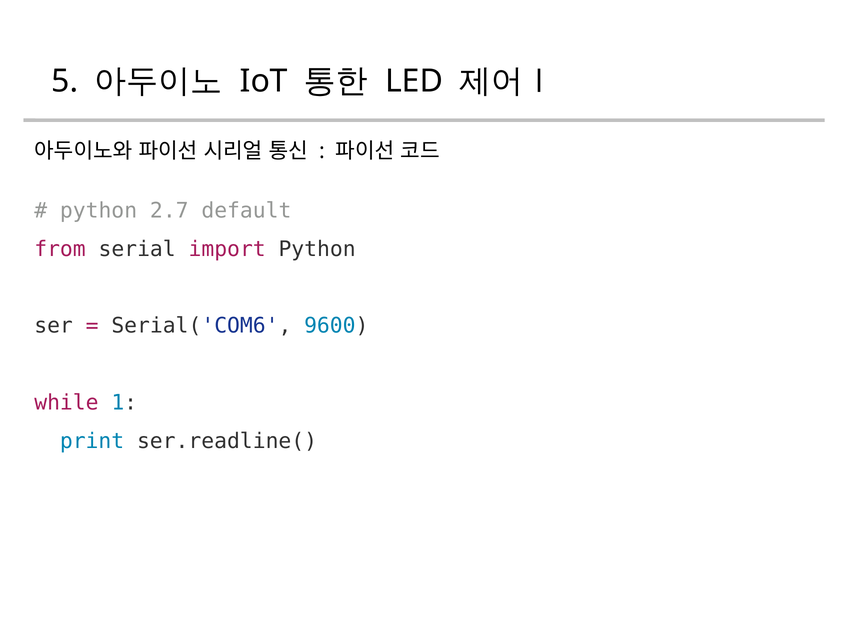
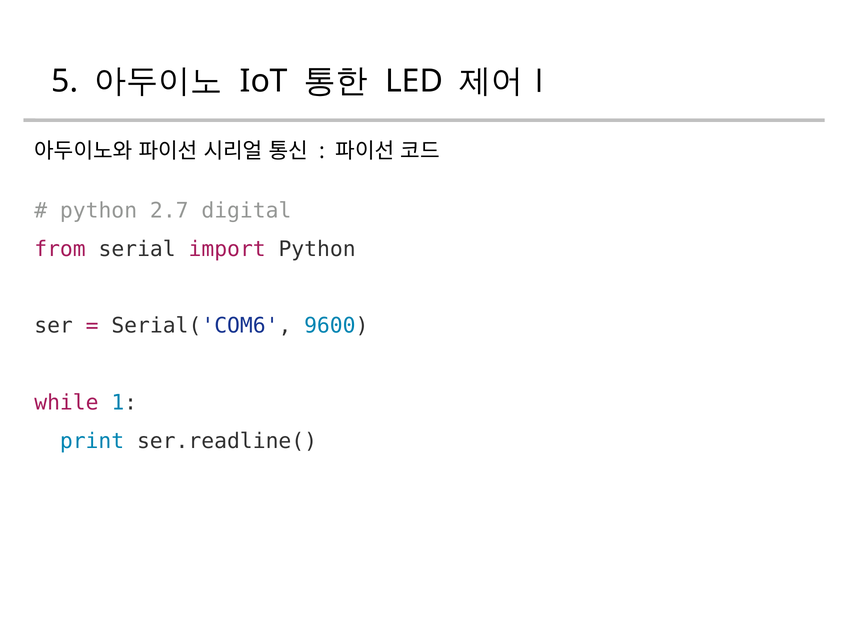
default: default -> digital (246, 211)
